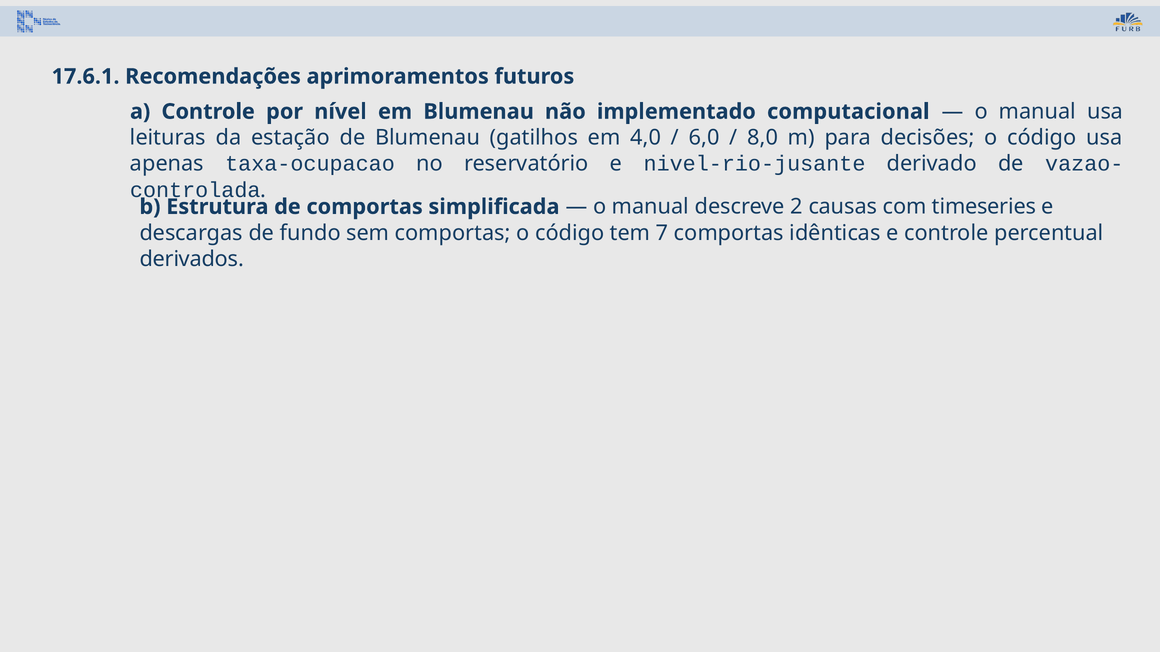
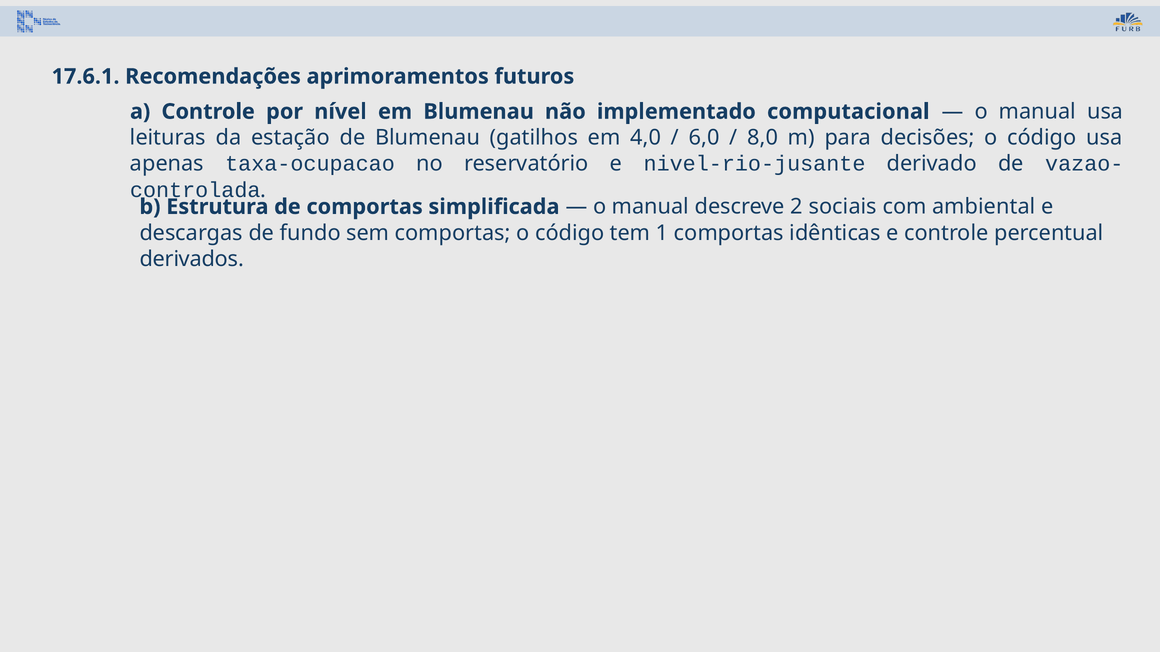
causas: causas -> sociais (843, 207)
timeseries: timeseries -> ambiental (984, 207)
7: 7 -> 1 (662, 233)
